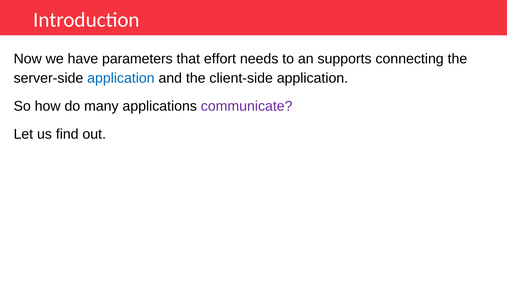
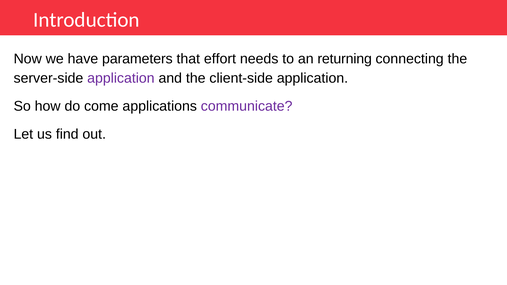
supports: supports -> returning (345, 59)
application colour: blue -> purple (121, 78)
many: many -> come (101, 106)
